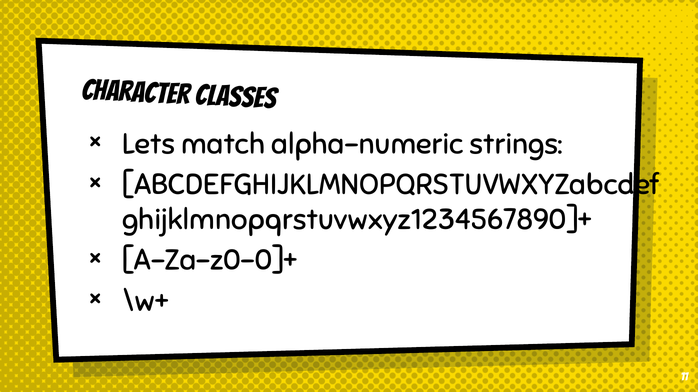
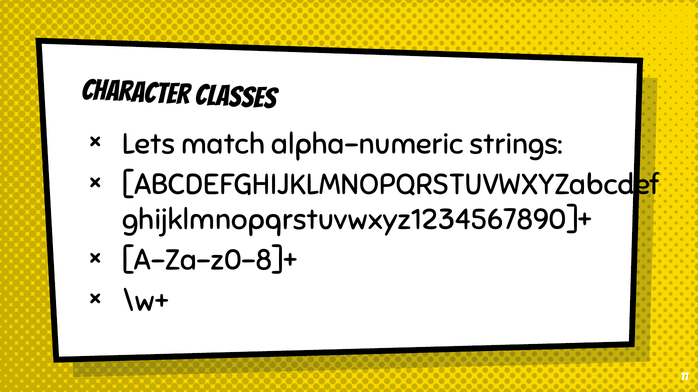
A-Za-z0-0]+: A-Za-z0-0]+ -> A-Za-z0-8]+ (210, 261)
